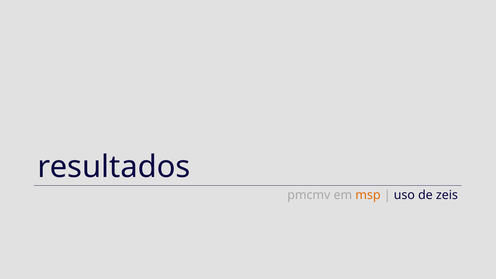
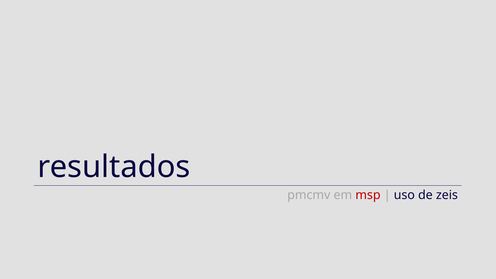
msp colour: orange -> red (368, 195)
